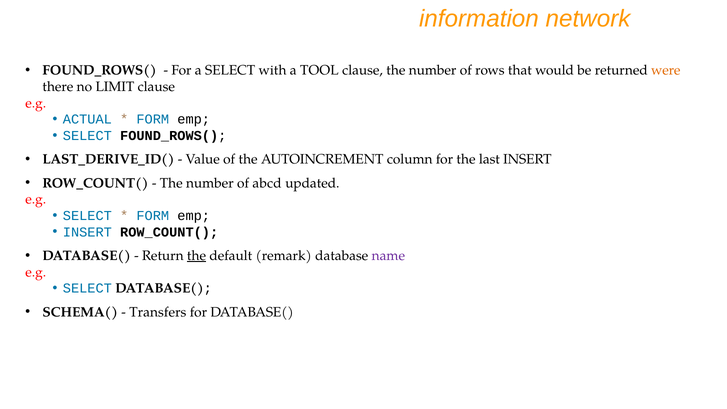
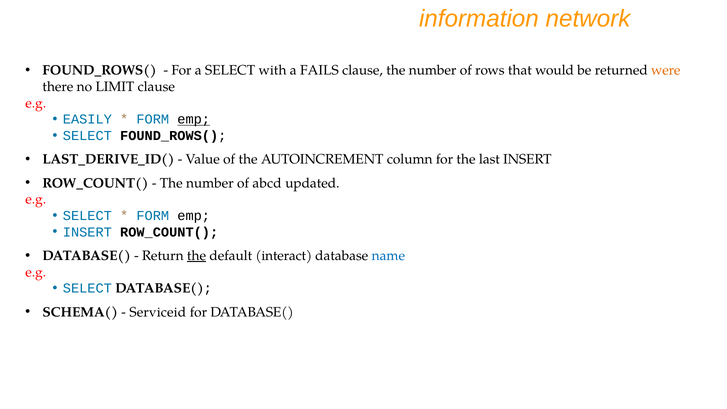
TOOL: TOOL -> FAILS (319, 70)
ACTUAL: ACTUAL -> EASILY (87, 119)
emp underline: none -> present (194, 119)
remark: remark -> interact (284, 256)
name colour: purple -> blue (388, 256)
Transfers: Transfers -> Serviceid (158, 312)
